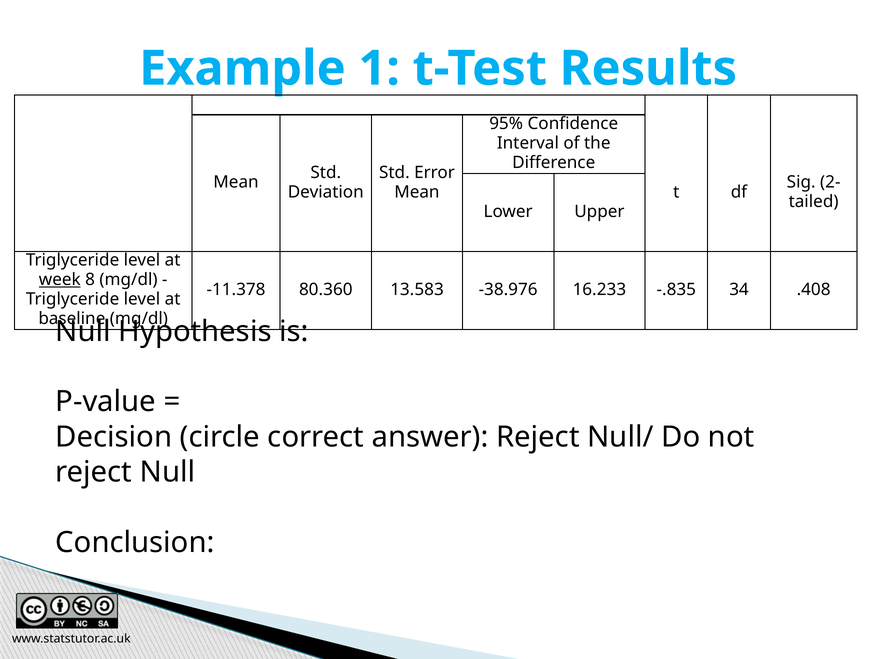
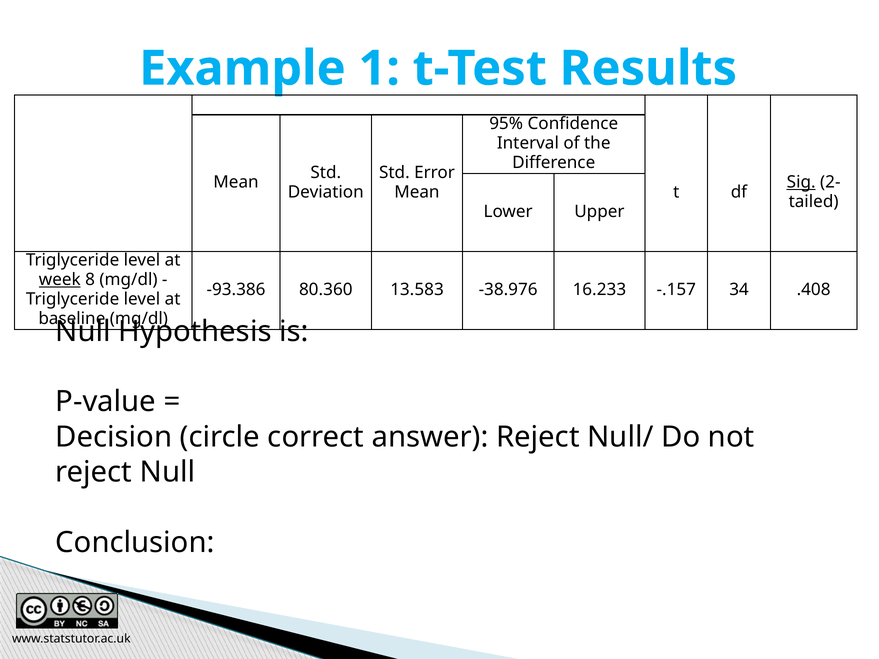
Sig underline: none -> present (801, 182)
-11.378: -11.378 -> -93.386 (236, 290)
-.835: -.835 -> -.157 (676, 290)
